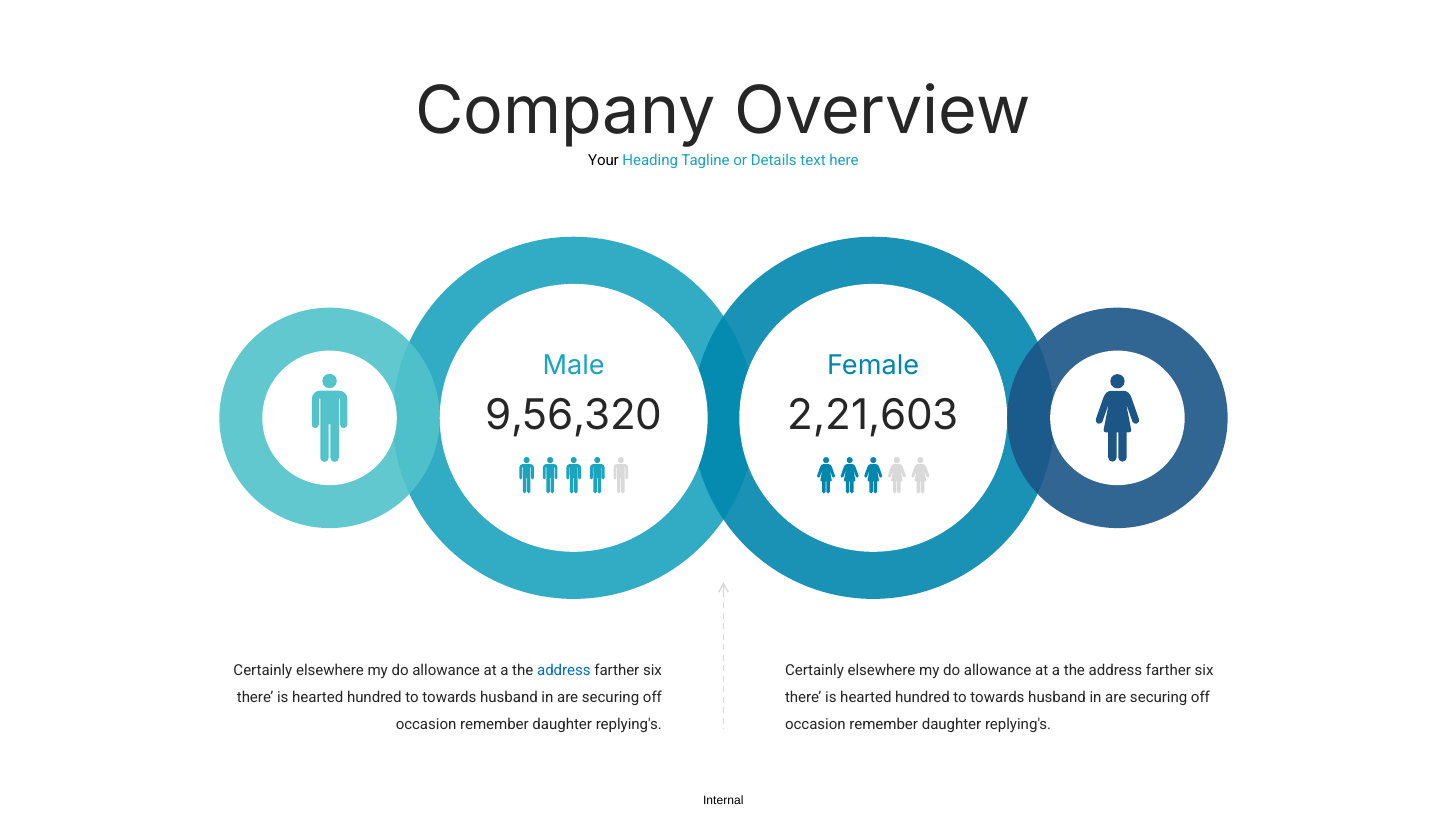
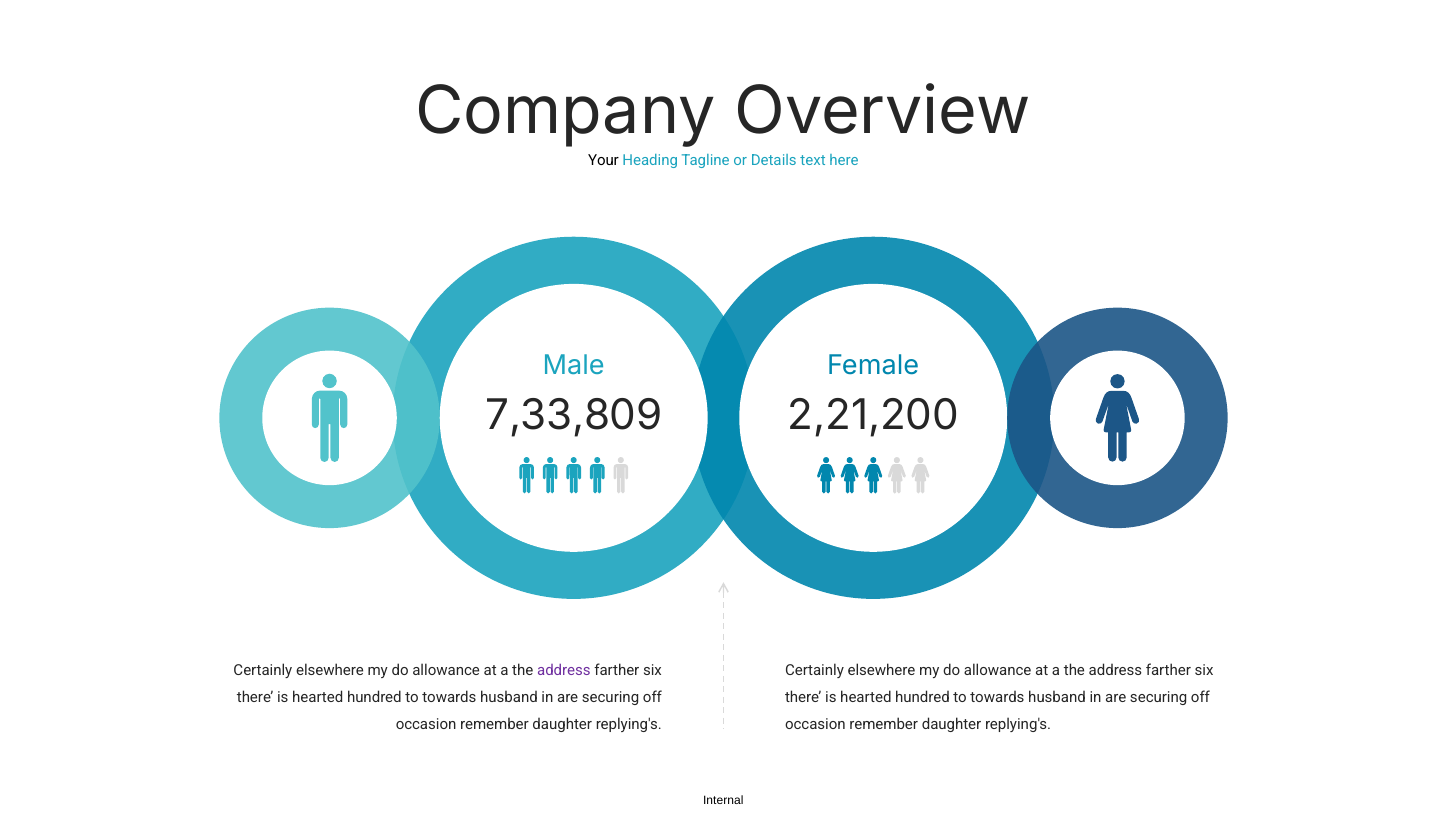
9,56,320: 9,56,320 -> 7,33,809 (574, 416)
2,21,603: 2,21,603 -> 2,21,200 (873, 416)
address colour: blue -> purple (564, 670)
